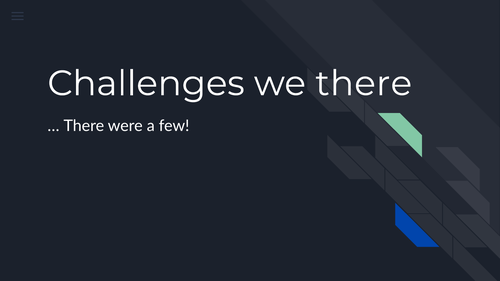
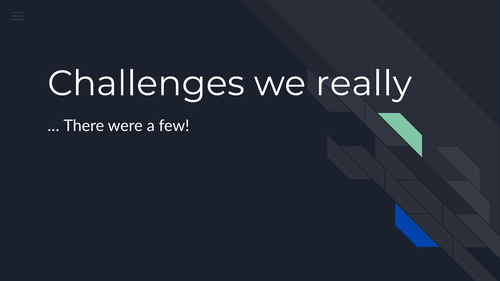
we there: there -> really (364, 84)
